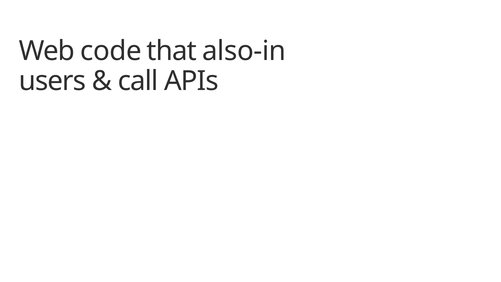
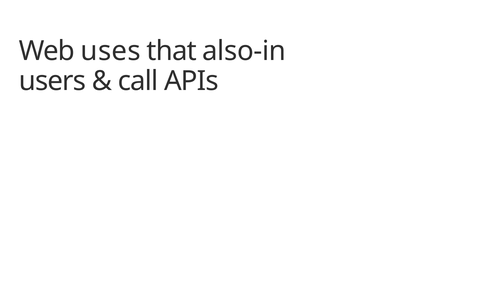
code: code -> uses (111, 51)
